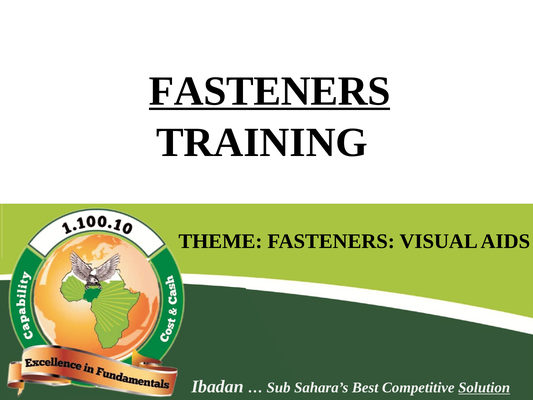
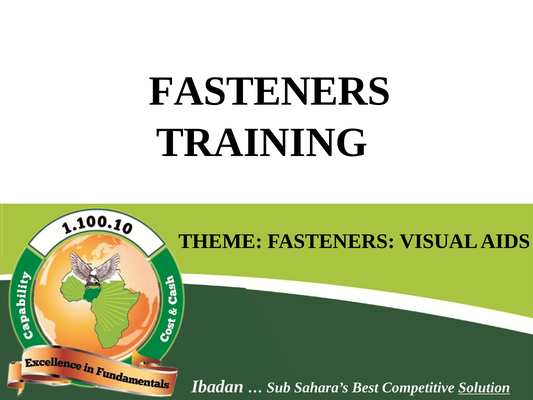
FASTENERS underline: present -> none (270, 91)
